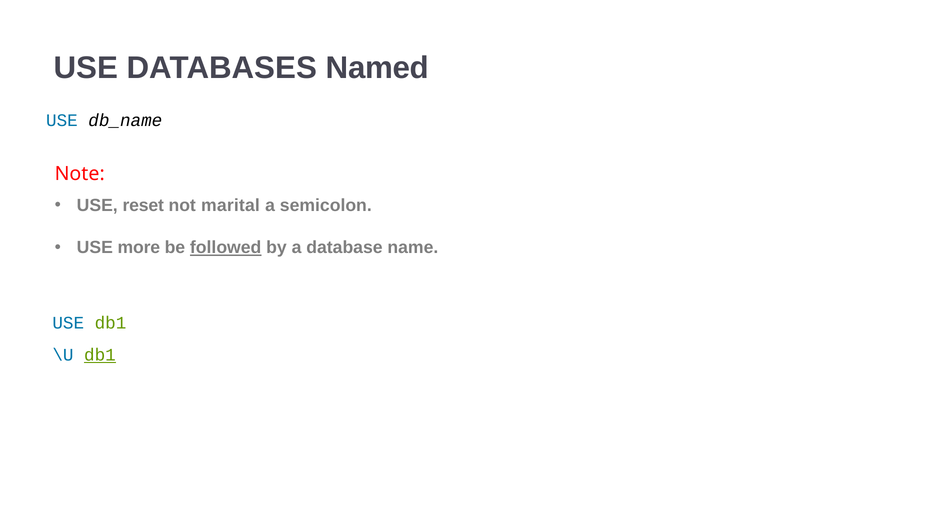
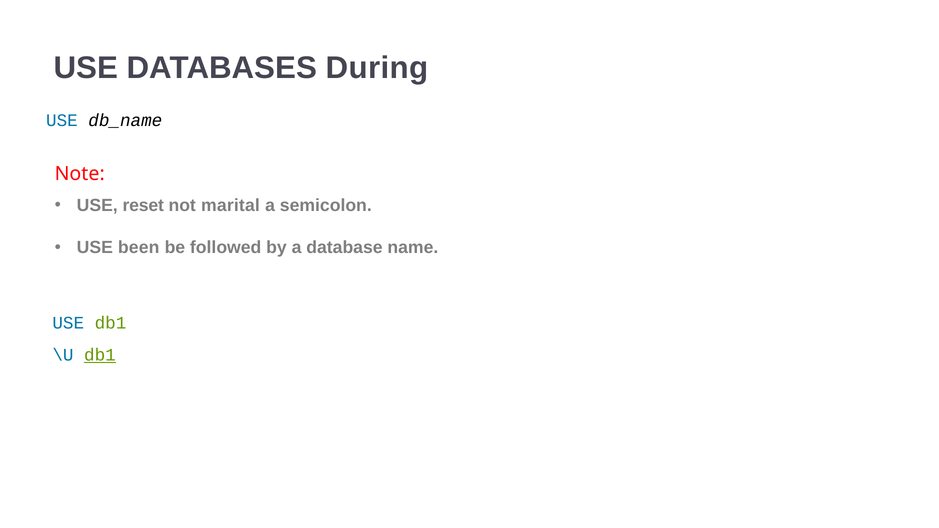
Named: Named -> During (377, 68)
more: more -> been (139, 248)
followed underline: present -> none (226, 248)
